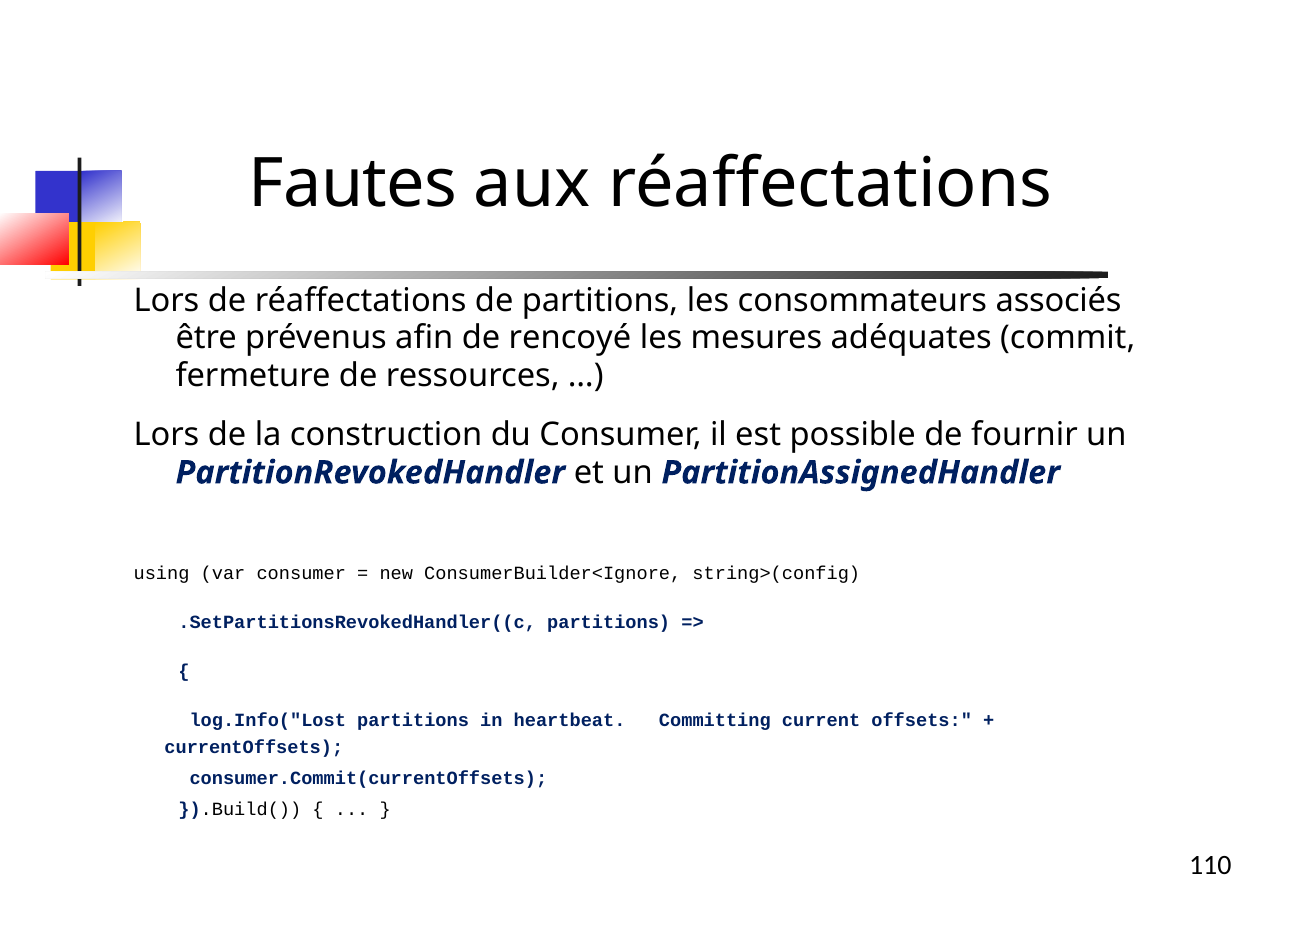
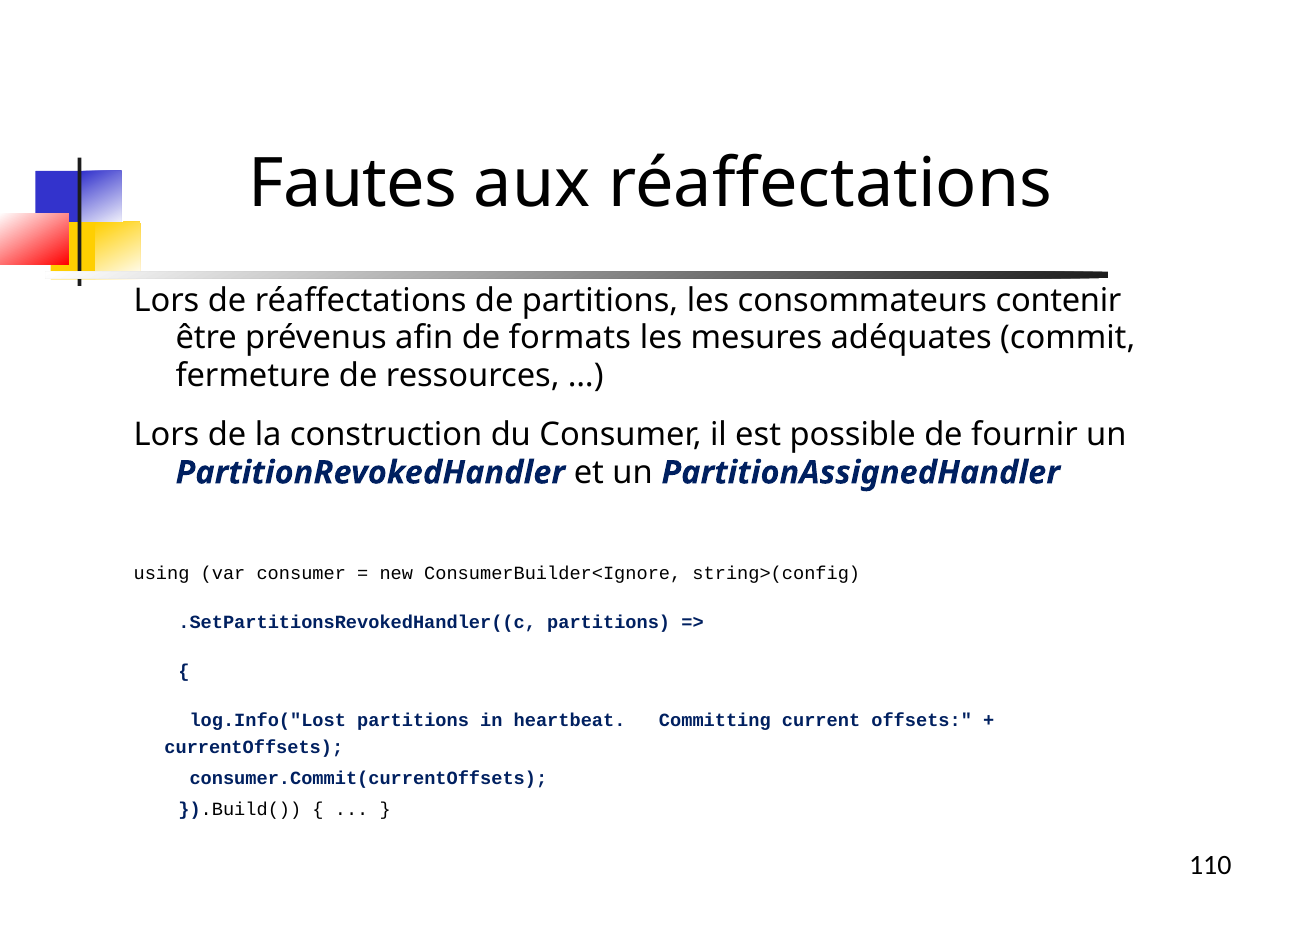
associés: associés -> contenir (1059, 300)
rencoyé: rencoyé -> formats (570, 338)
